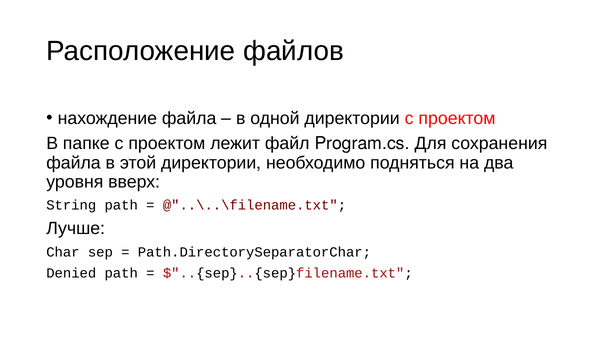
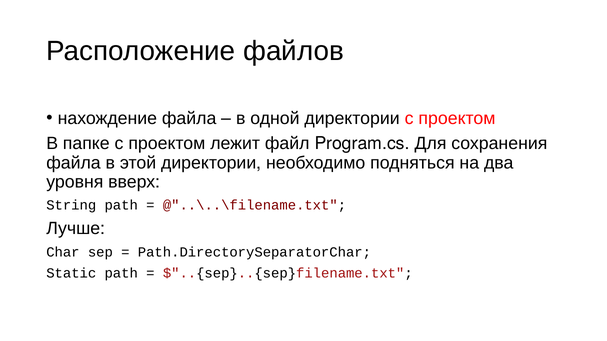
Denied: Denied -> Static (71, 274)
